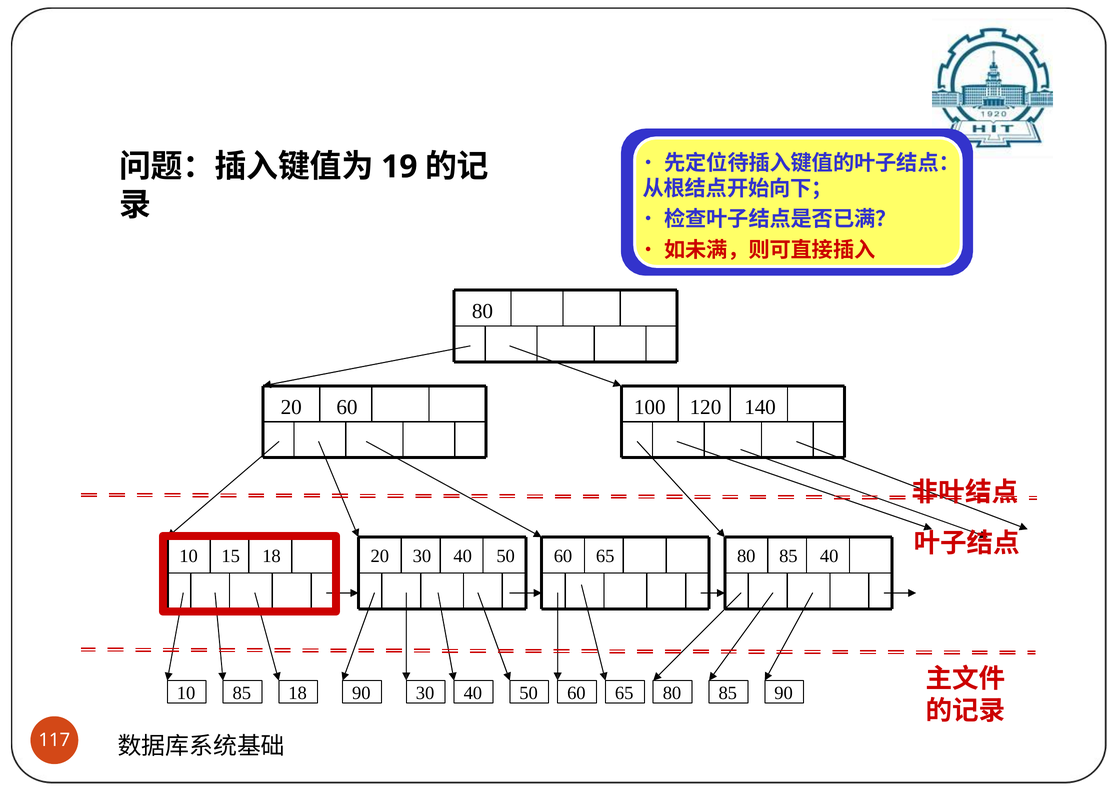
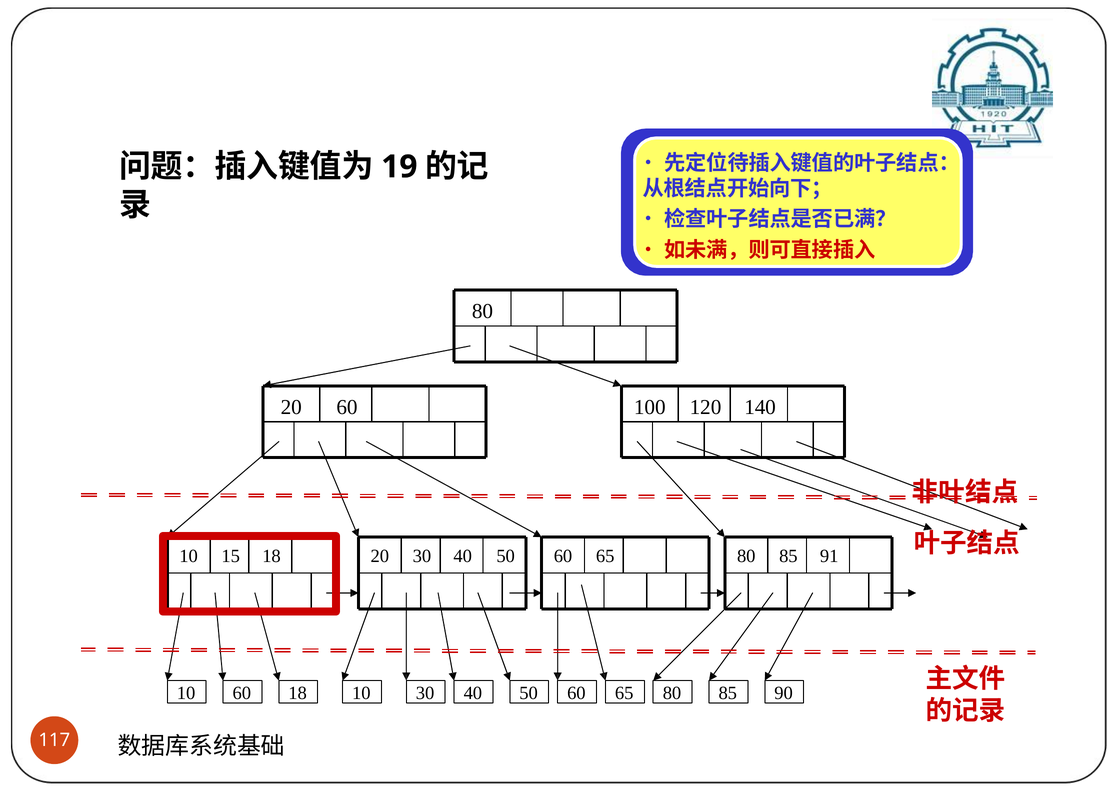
85 40: 40 -> 91 (829, 556)
10 85: 85 -> 60 (242, 693)
18 90: 90 -> 10 (361, 693)
